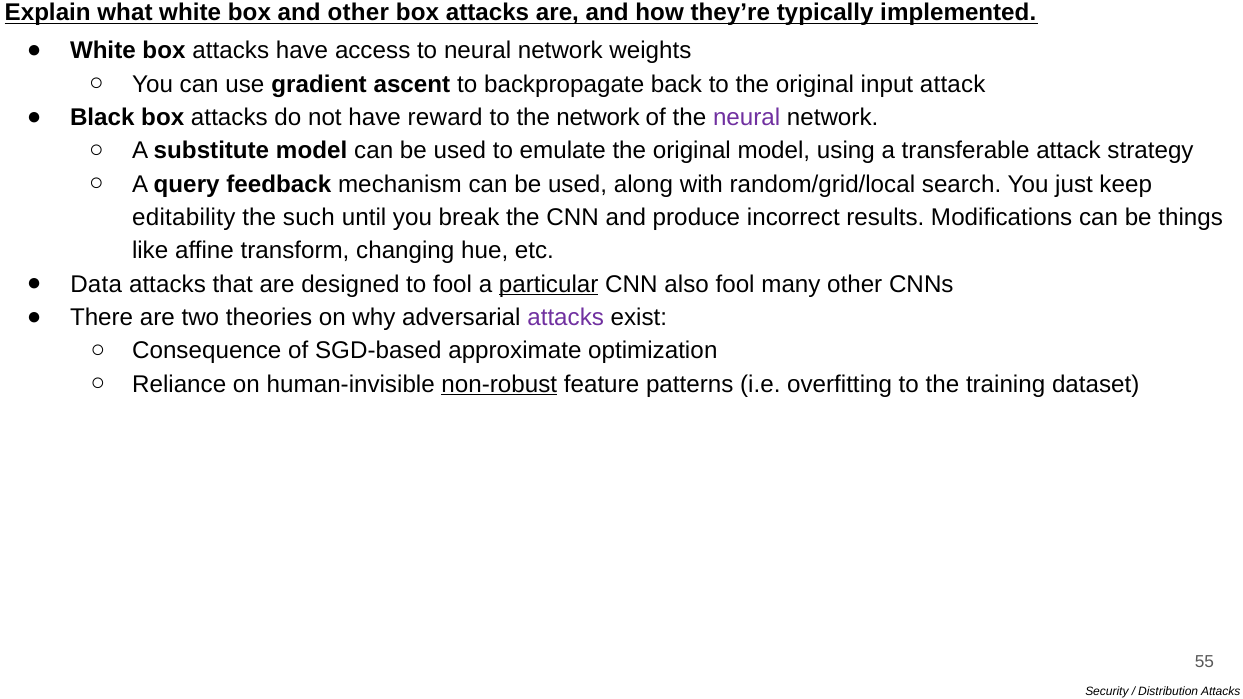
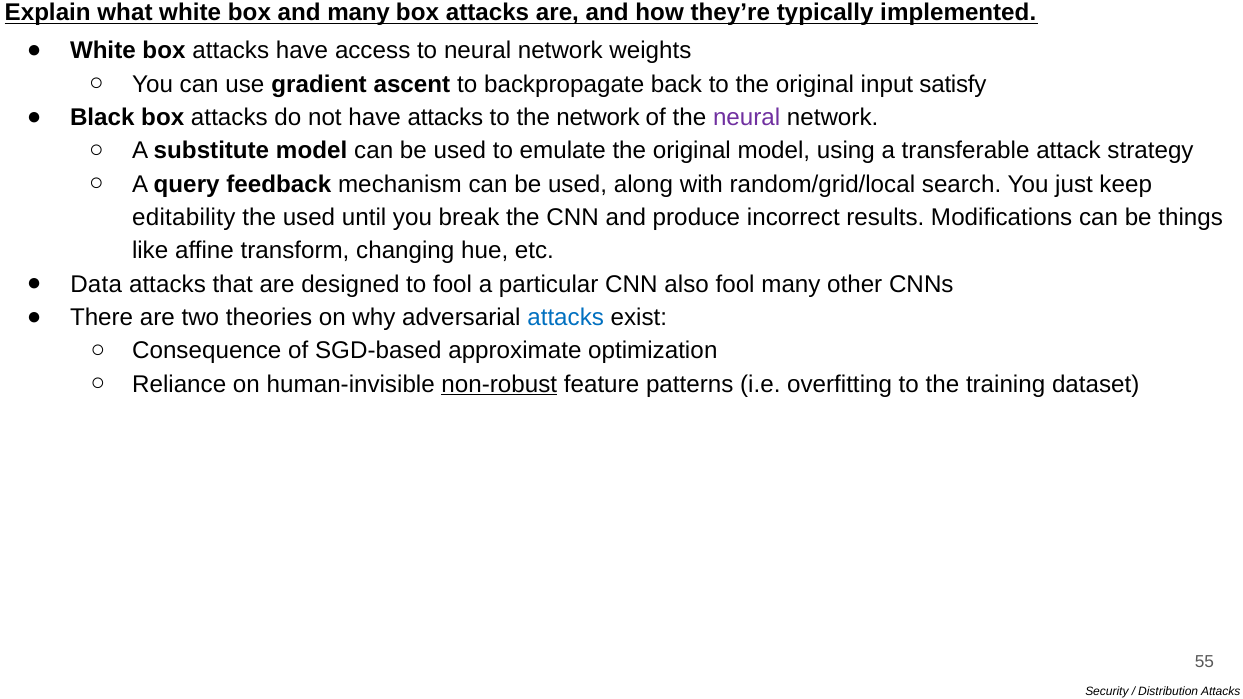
and other: other -> many (359, 13)
input attack: attack -> satisfy (953, 84)
have reward: reward -> attacks (445, 118)
the such: such -> used (309, 218)
particular underline: present -> none (549, 284)
attacks colour: purple -> blue (566, 318)
